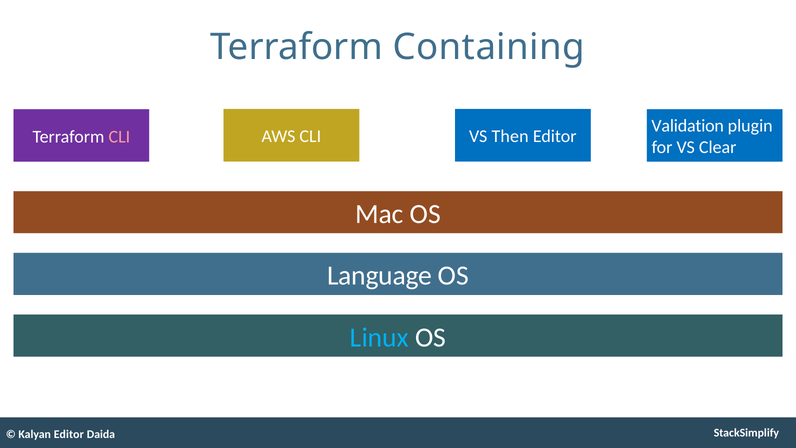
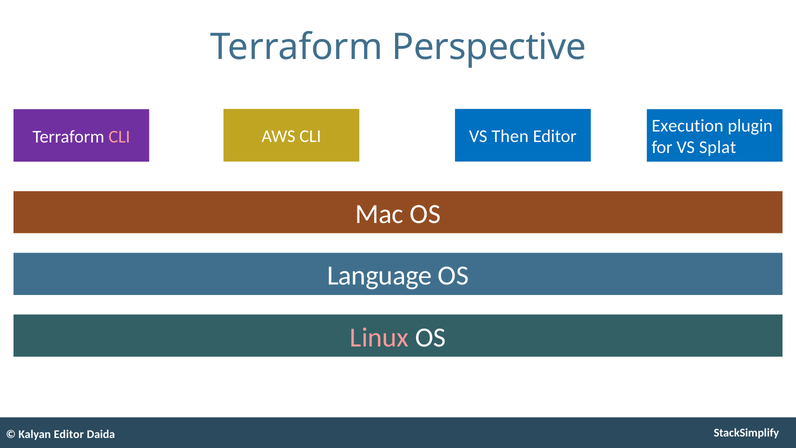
Containing: Containing -> Perspective (489, 47)
Validation: Validation -> Execution (688, 126)
Clear: Clear -> Splat (718, 147)
Linux colour: light blue -> pink (379, 337)
